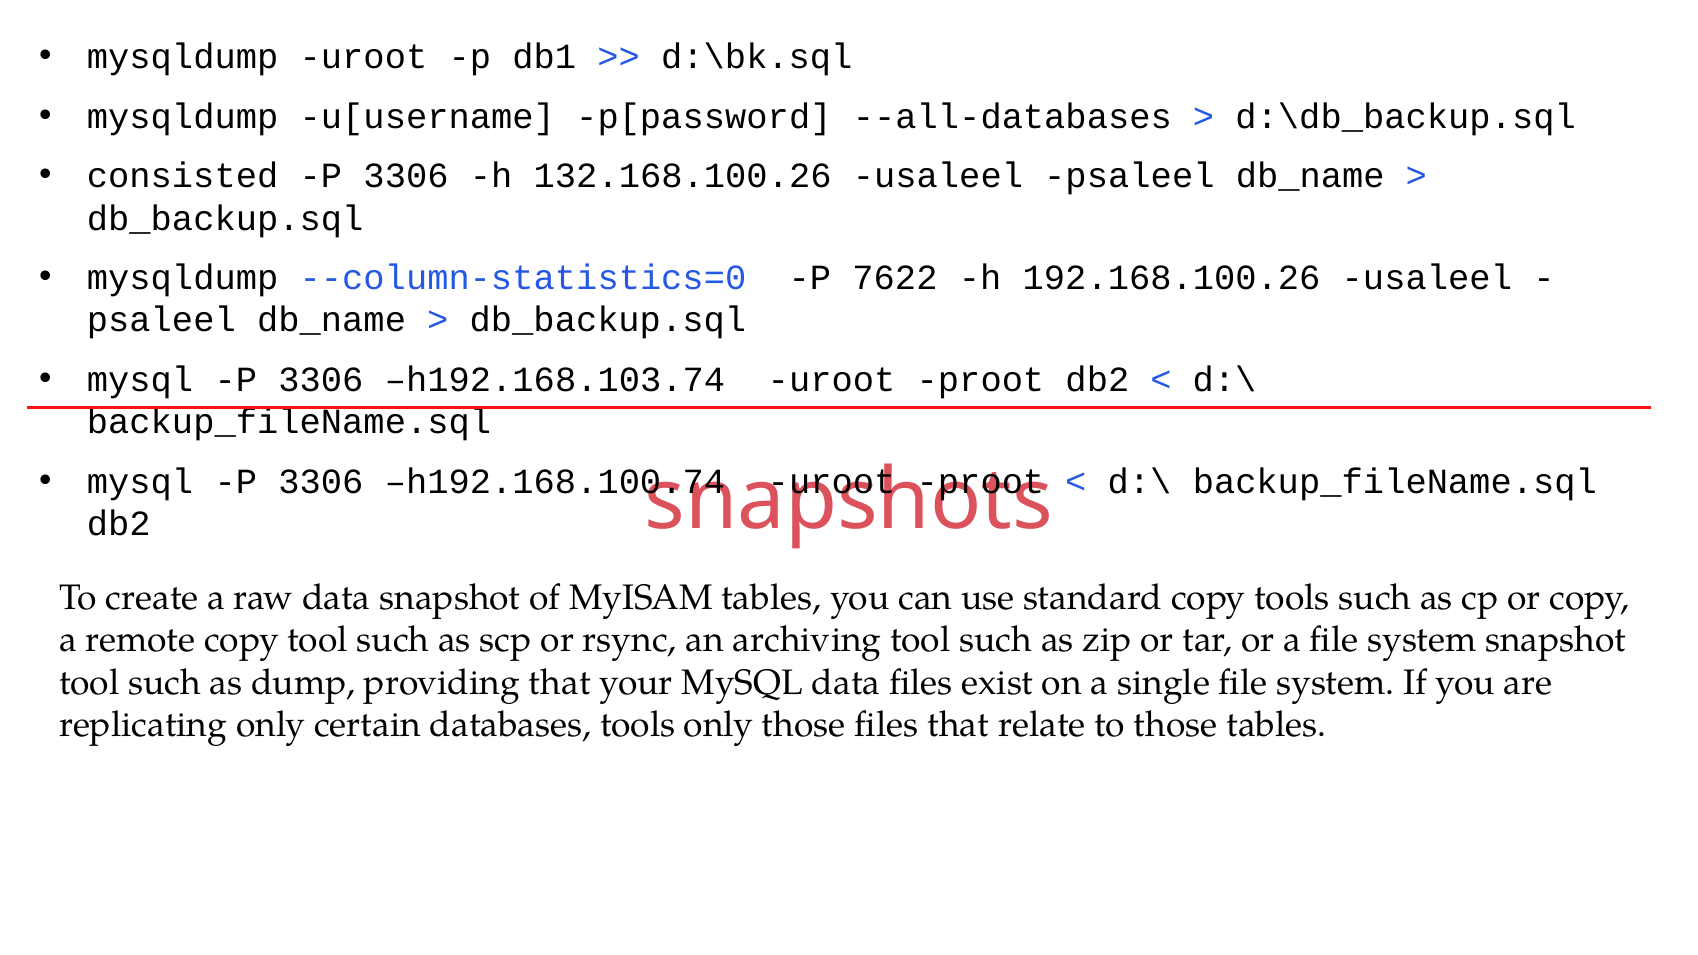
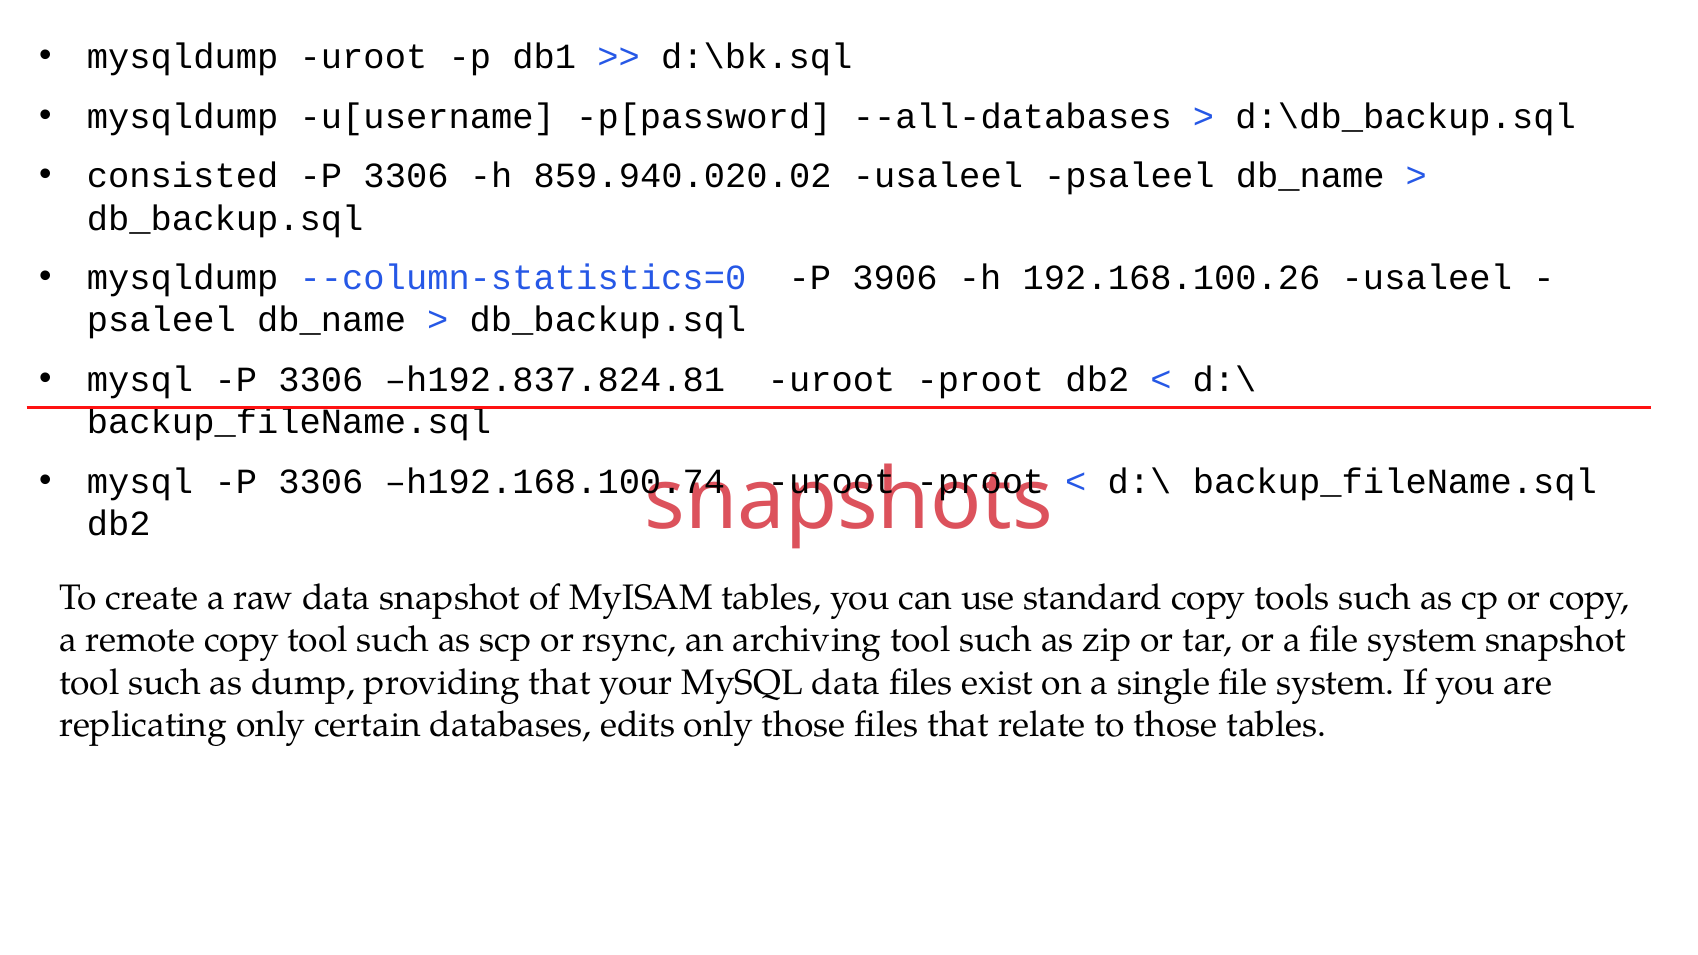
132.168.100.26: 132.168.100.26 -> 859.940.020.02 (683, 176)
7622: 7622 -> 3906 (895, 278)
h192.168.103.74: h192.168.103.74 -> h192.837.824.81 (555, 380)
databases tools: tools -> edits (638, 725)
